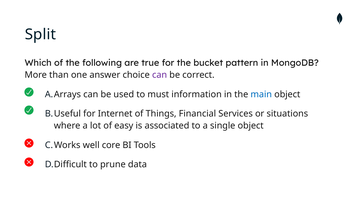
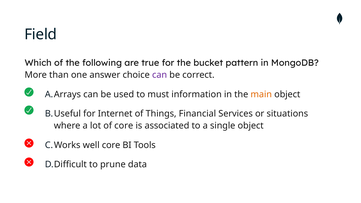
Split: Split -> Field (41, 34)
main colour: blue -> orange (261, 94)
of easy: easy -> core (124, 126)
